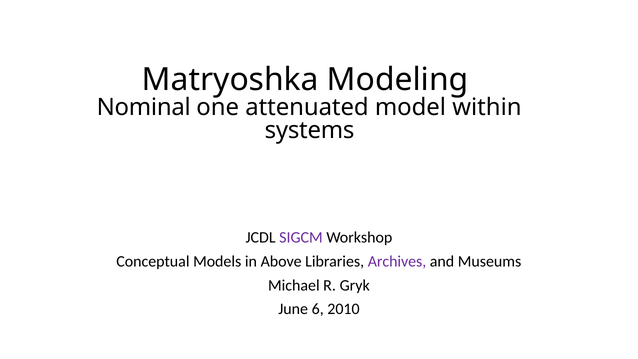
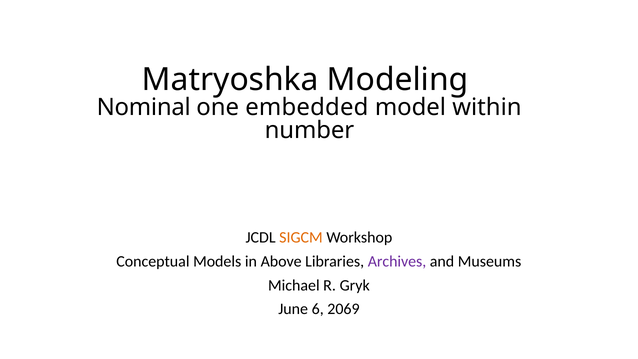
attenuated: attenuated -> embedded (307, 107)
systems: systems -> number (309, 130)
SIGCM colour: purple -> orange (301, 237)
2010: 2010 -> 2069 (343, 309)
